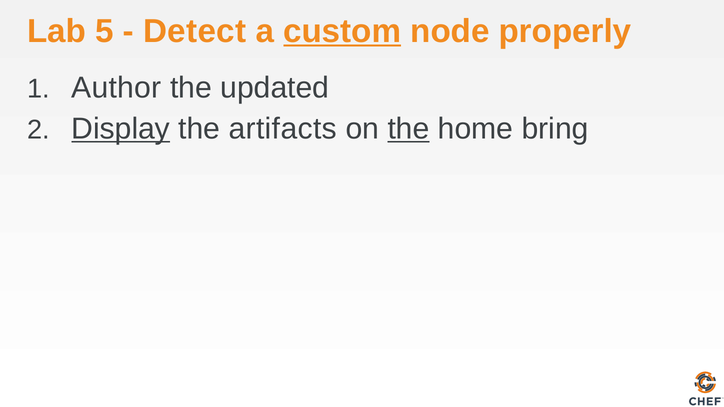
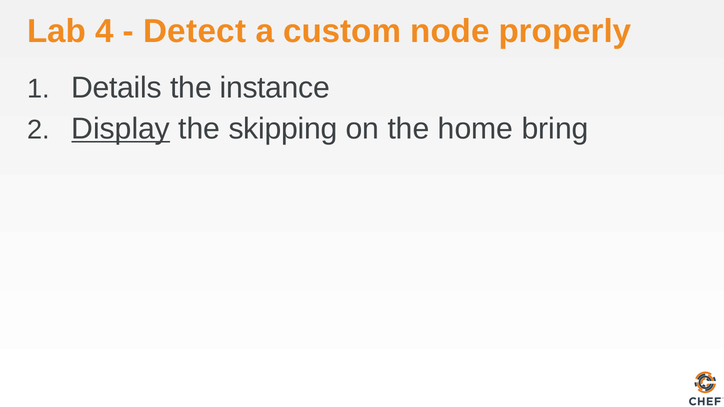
5: 5 -> 4 (104, 31)
custom underline: present -> none (342, 31)
Author: Author -> Details (117, 88)
updated: updated -> instance (275, 88)
artifacts: artifacts -> skipping (283, 129)
the underline: present -> none (409, 129)
